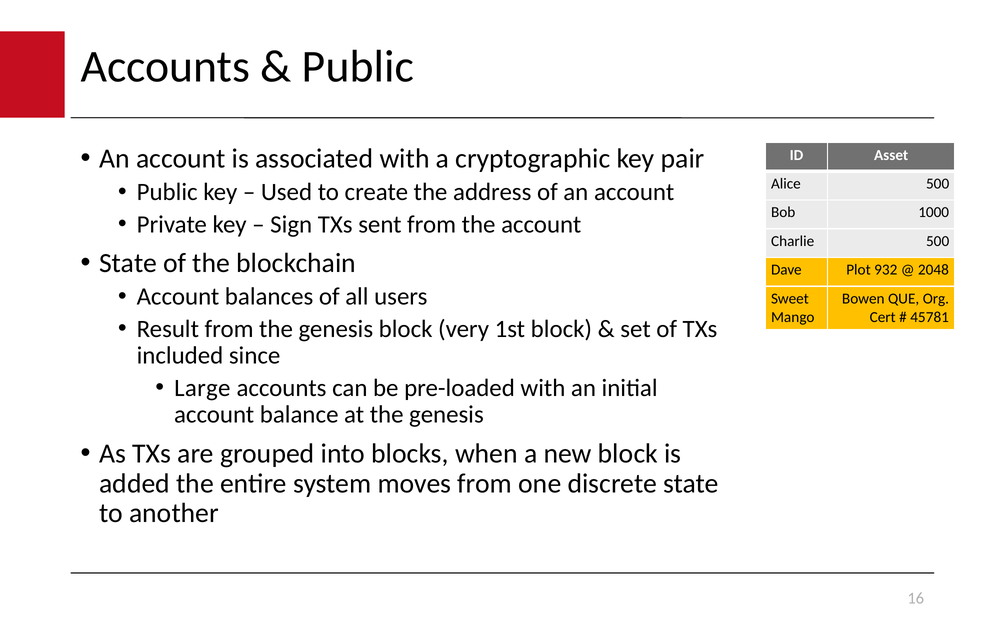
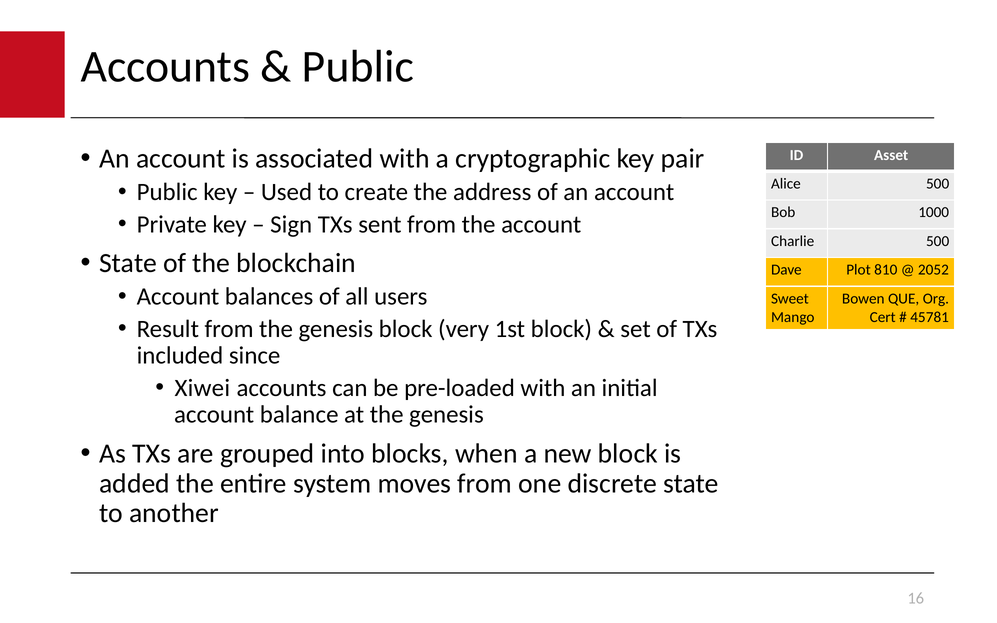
932: 932 -> 810 (886, 270)
2048: 2048 -> 2052 (933, 270)
Large: Large -> Xiwei (202, 388)
